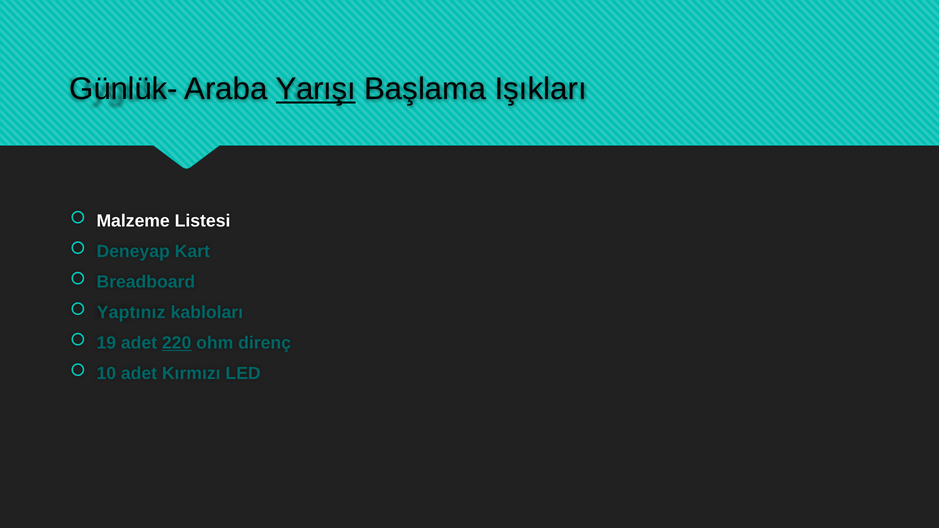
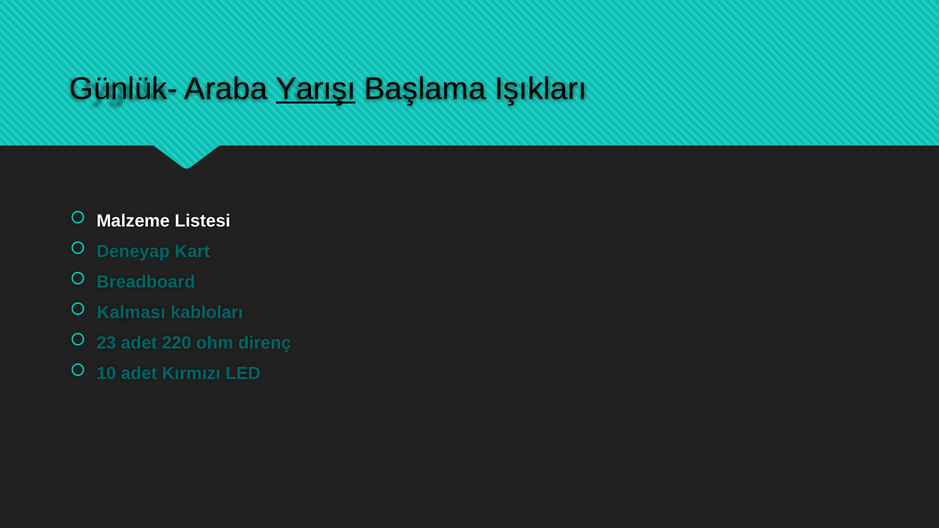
Yaptınız: Yaptınız -> Kalması (131, 312)
19: 19 -> 23 (106, 343)
220 underline: present -> none (177, 343)
